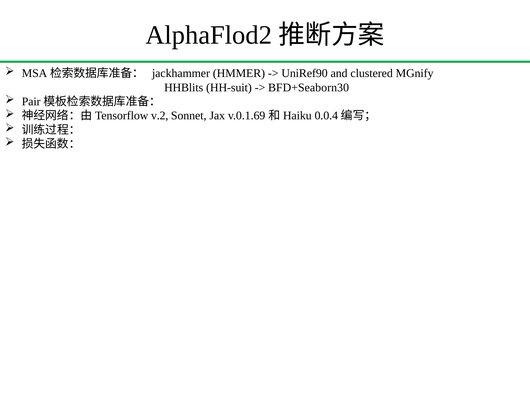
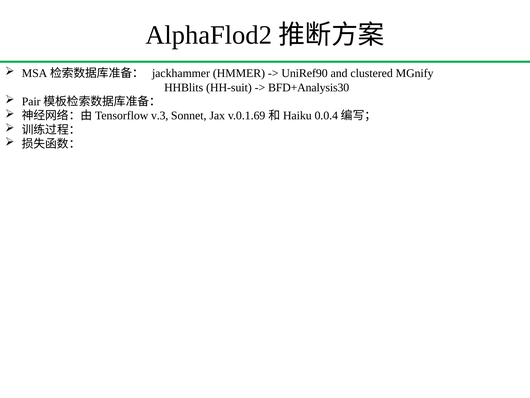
BFD+Seaborn30: BFD+Seaborn30 -> BFD+Analysis30 (309, 87)
v.2: v.2 -> v.3 (160, 116)
